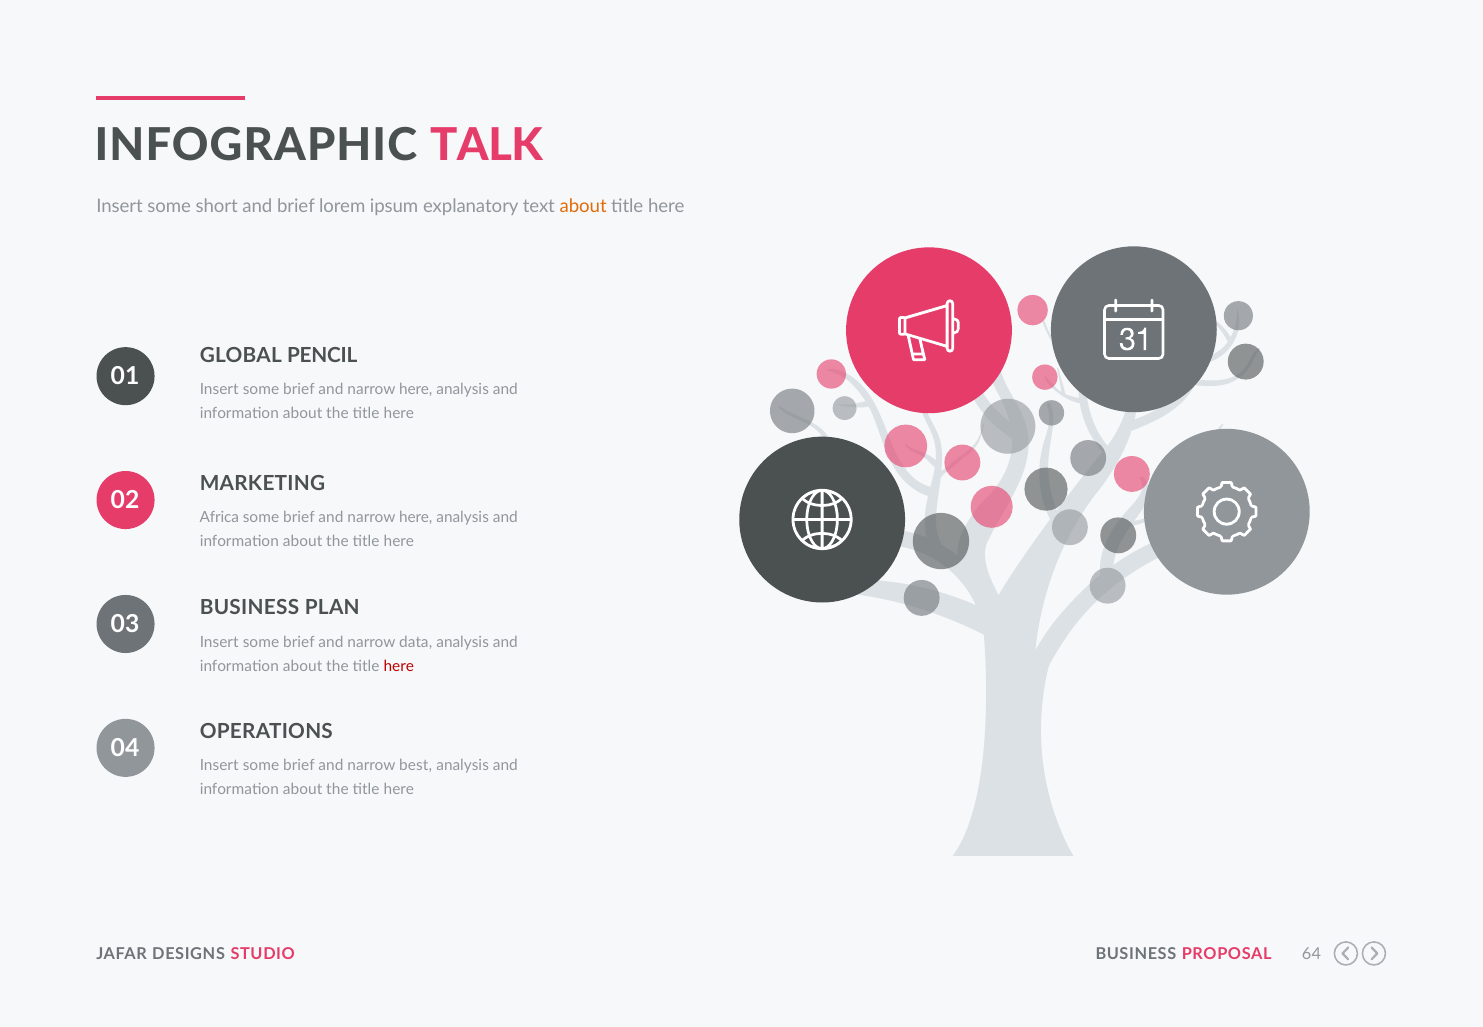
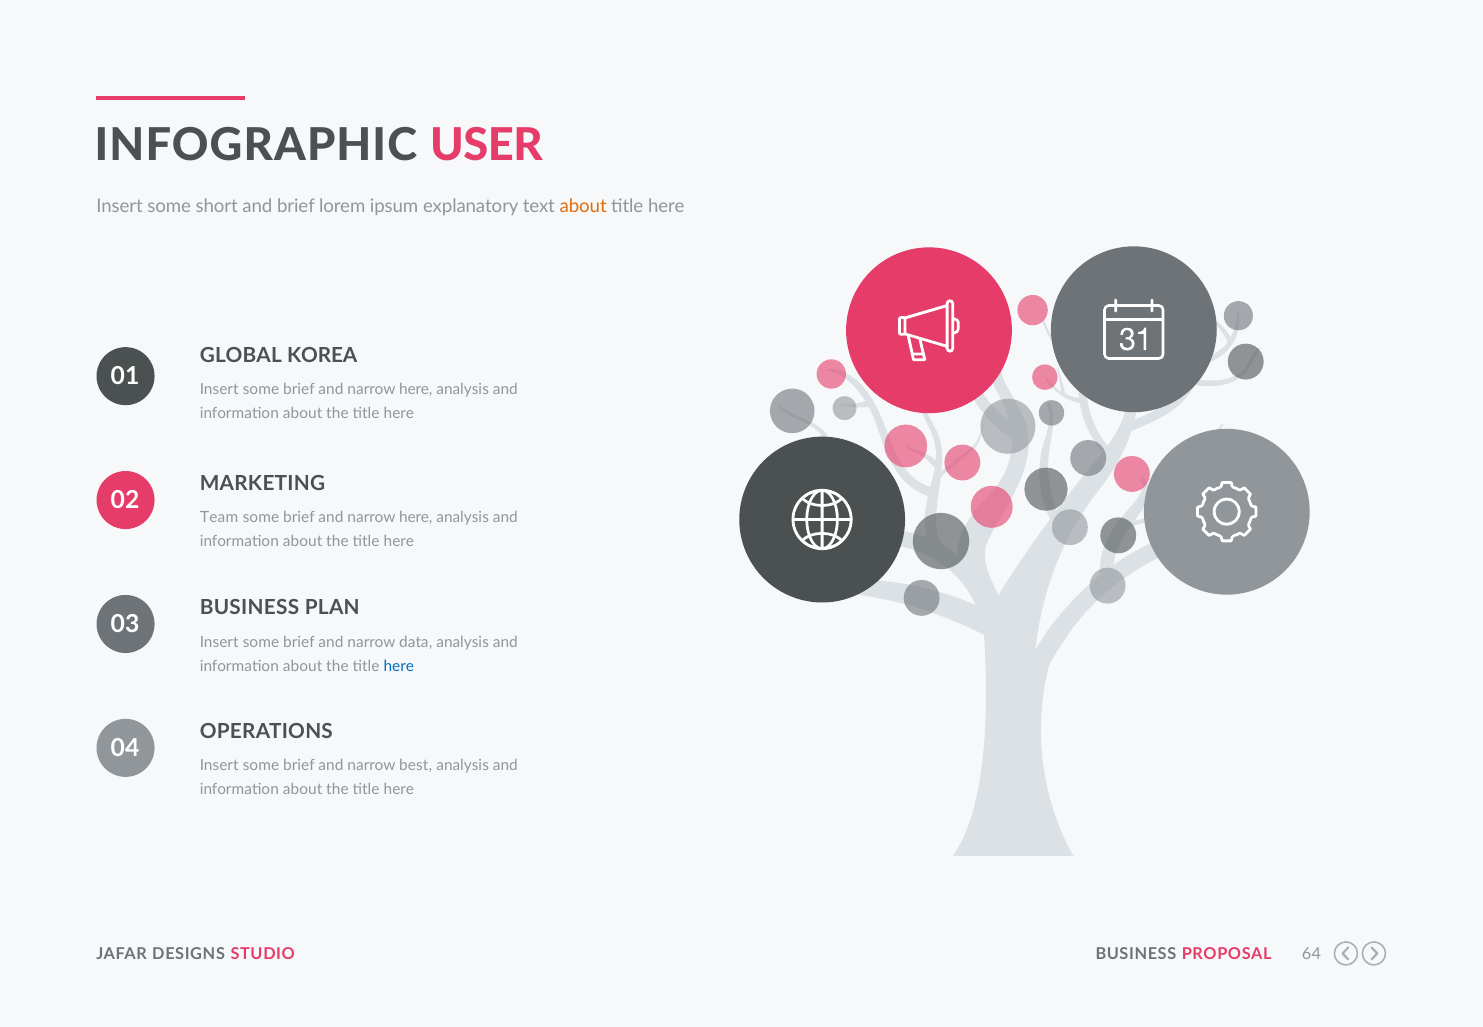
TALK: TALK -> USER (486, 145)
PENCIL: PENCIL -> KOREA (322, 355)
Africa: Africa -> Team (219, 517)
here colour: red -> blue (399, 666)
